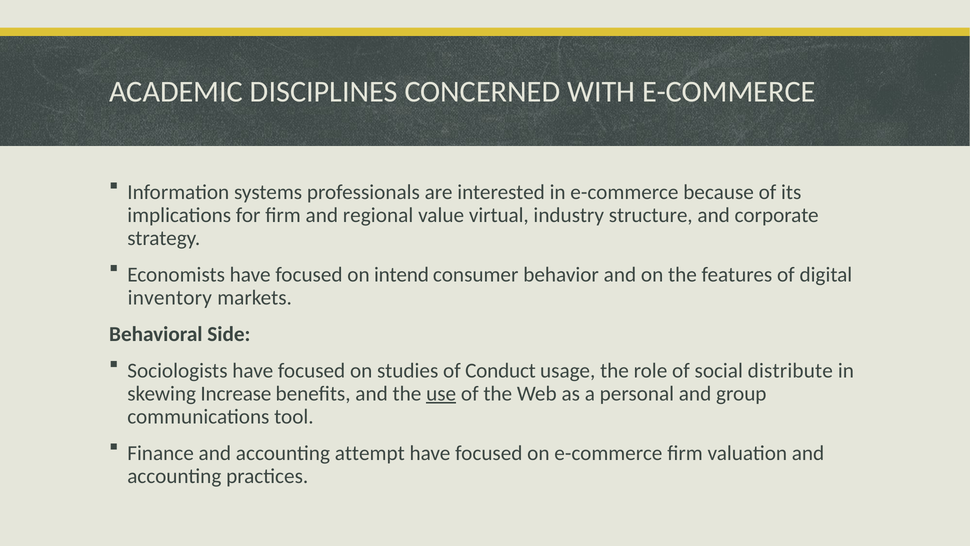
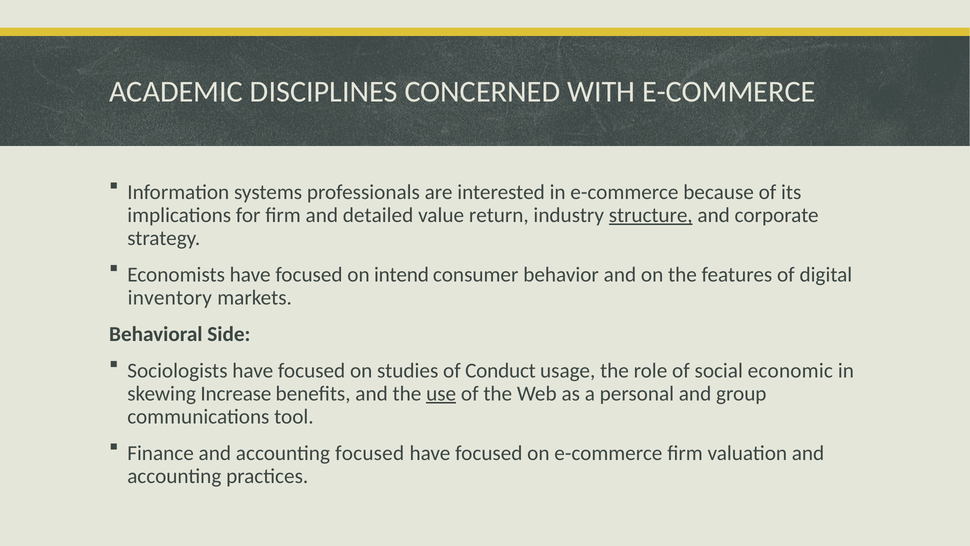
regional: regional -> detailed (378, 215)
virtual: virtual -> return (499, 215)
structure underline: none -> present (651, 215)
distribute: distribute -> economic (790, 371)
accounting attempt: attempt -> focused (370, 453)
